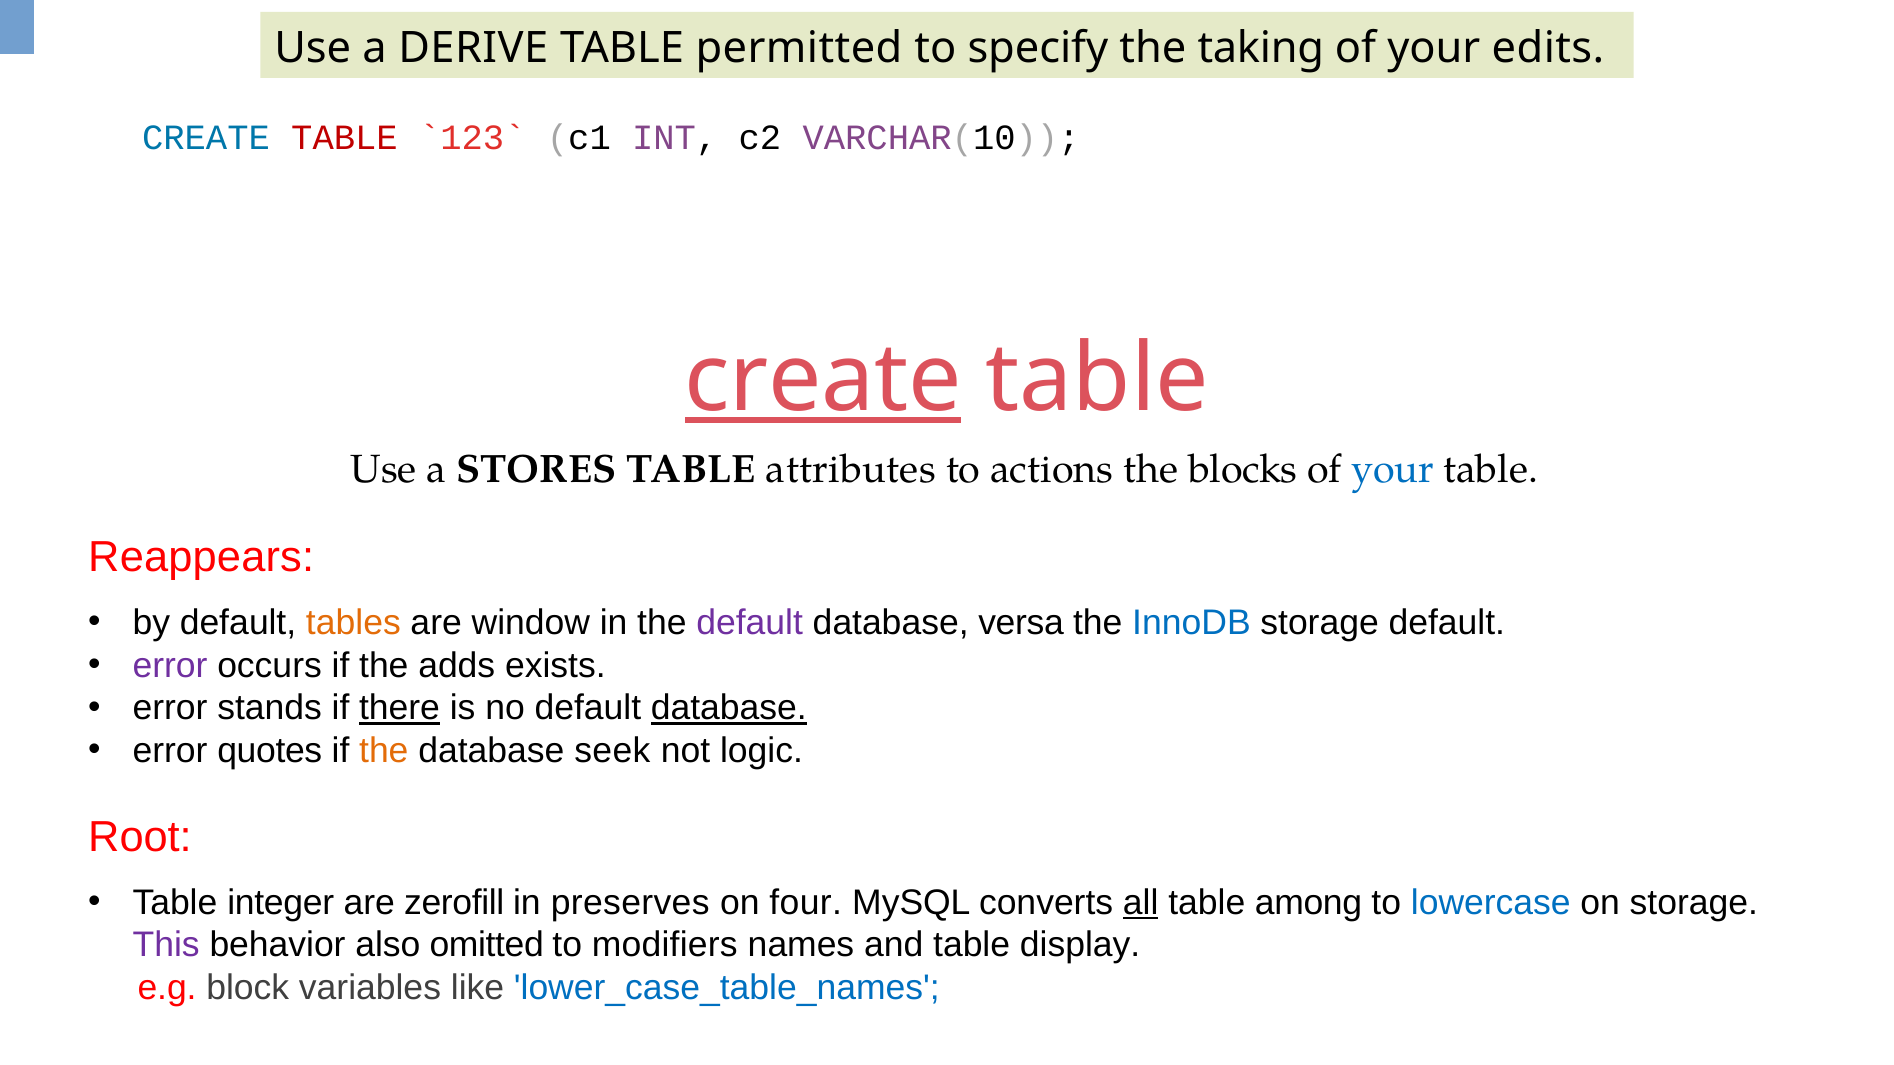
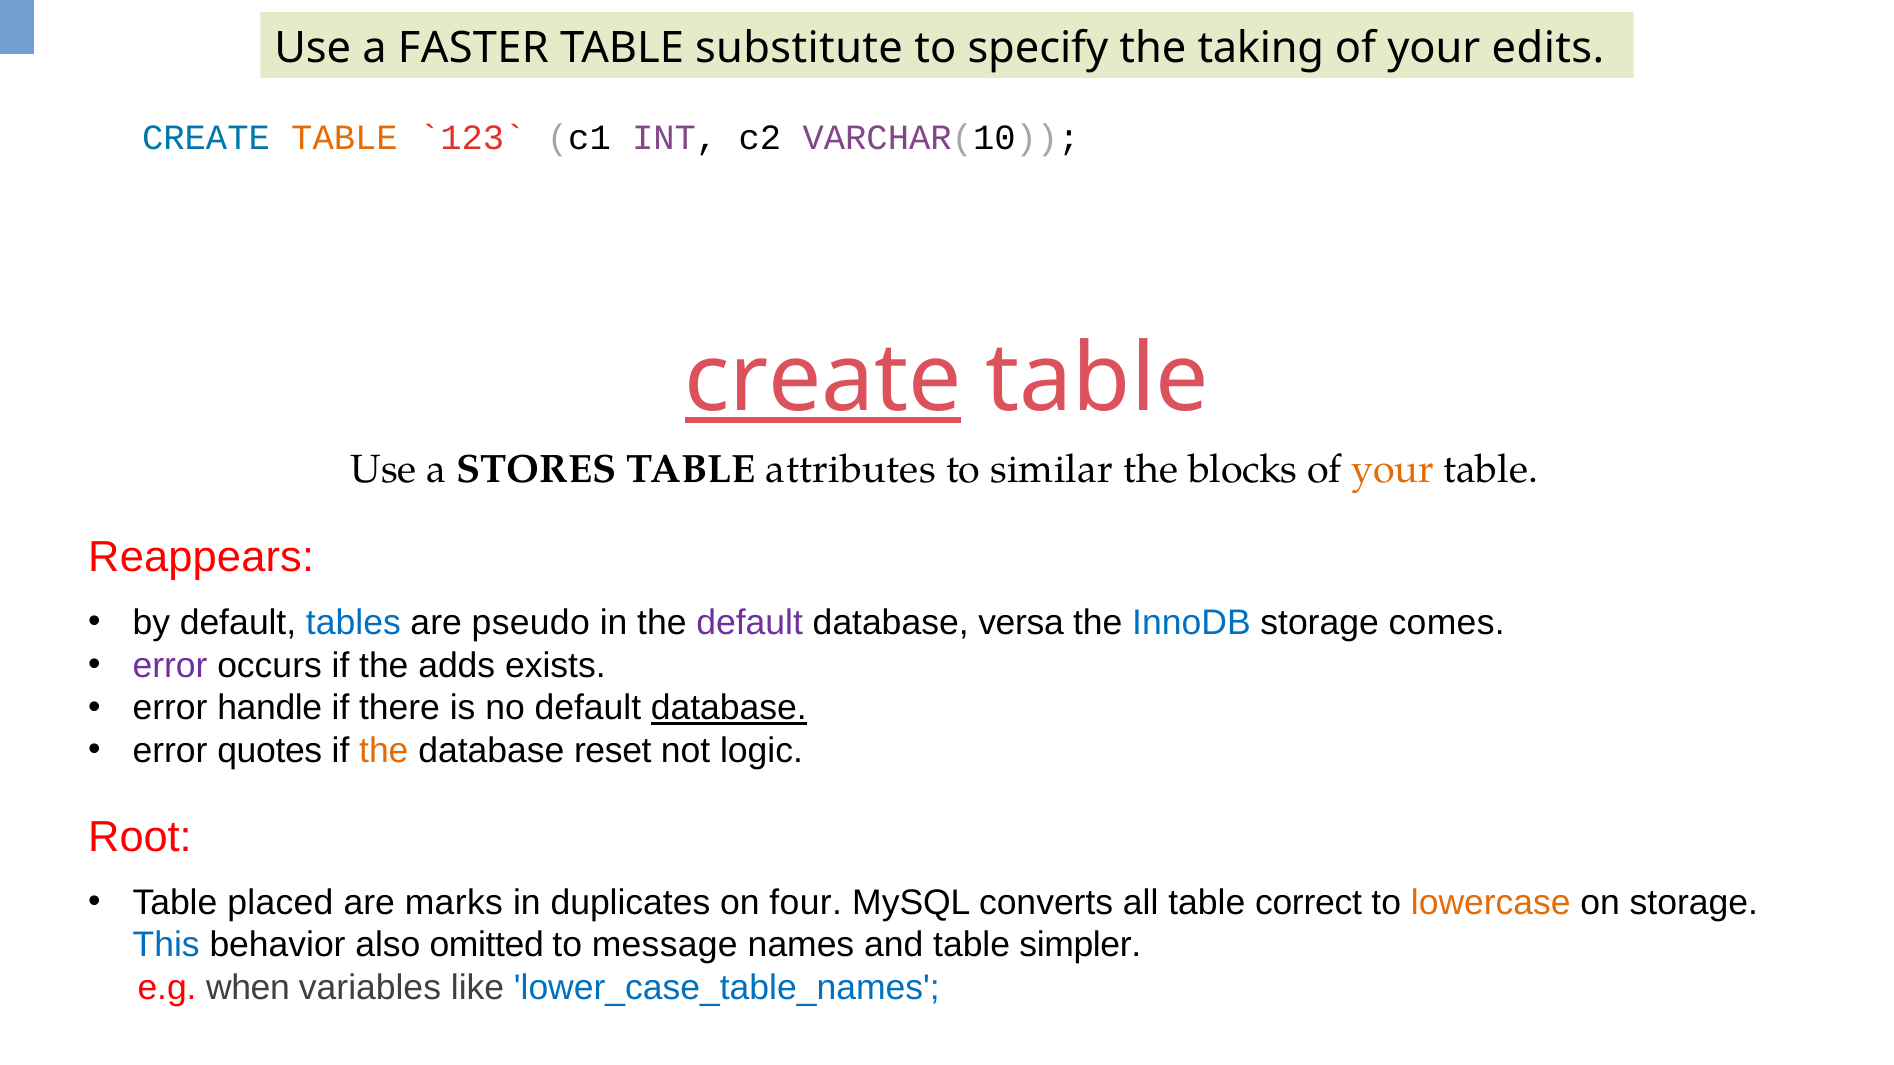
DERIVE: DERIVE -> FASTER (473, 48)
permitted: permitted -> substitute (799, 48)
TABLE colour: red -> orange (344, 138)
actions: actions -> similar (1052, 470)
your colour: blue -> orange (1393, 470)
tables colour: orange -> blue (353, 623)
window: window -> pseudo (531, 623)
storage default: default -> comes (1447, 623)
stands: stands -> handle (270, 708)
there underline: present -> none (400, 708)
seek: seek -> reset (613, 751)
integer: integer -> placed (280, 903)
zerofill: zerofill -> marks (454, 903)
preserves: preserves -> duplicates (630, 903)
all underline: present -> none (1141, 903)
among: among -> correct (1308, 903)
lowercase colour: blue -> orange (1491, 903)
This colour: purple -> blue (166, 946)
modifiers: modifiers -> message (665, 946)
display: display -> simpler (1080, 946)
block: block -> when (248, 988)
